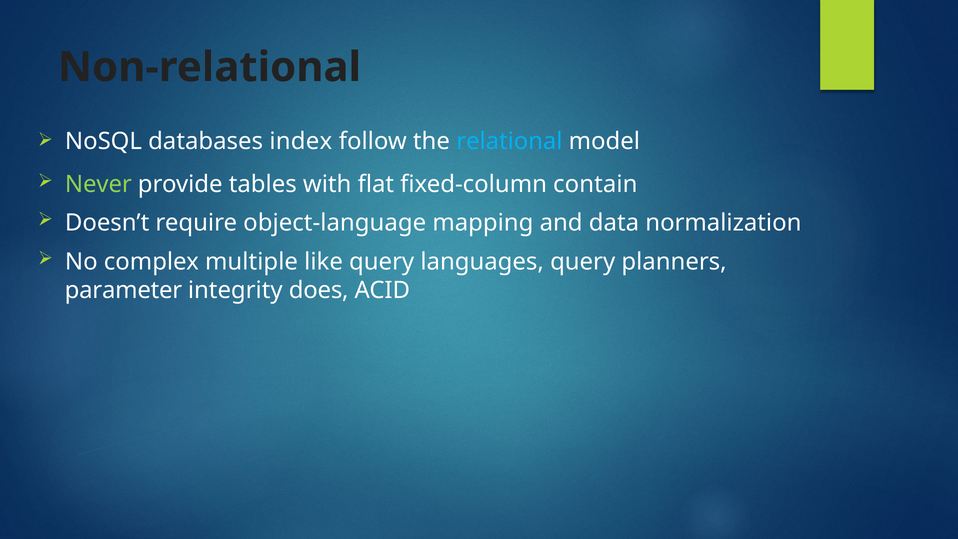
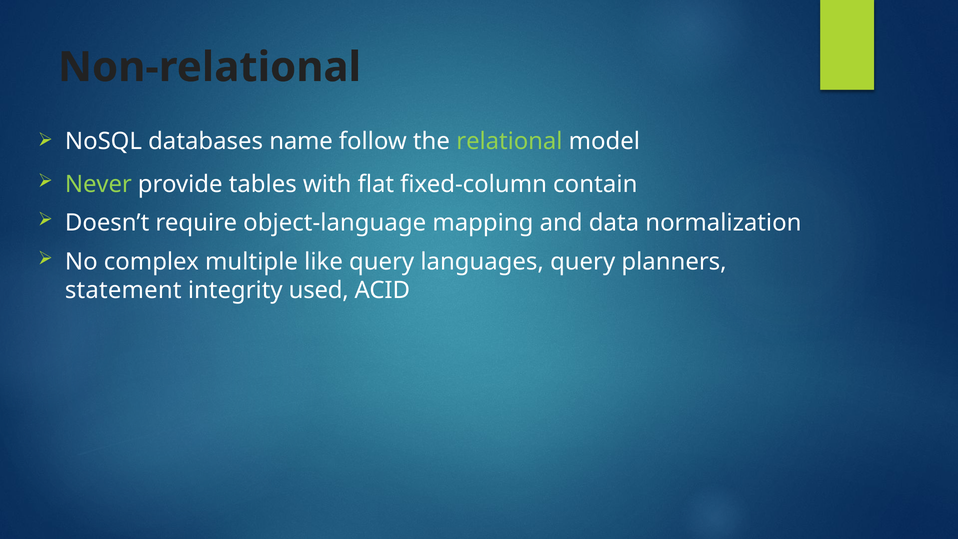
index: index -> name (301, 142)
relational colour: light blue -> light green (509, 142)
parameter: parameter -> statement (123, 290)
does: does -> used (319, 290)
